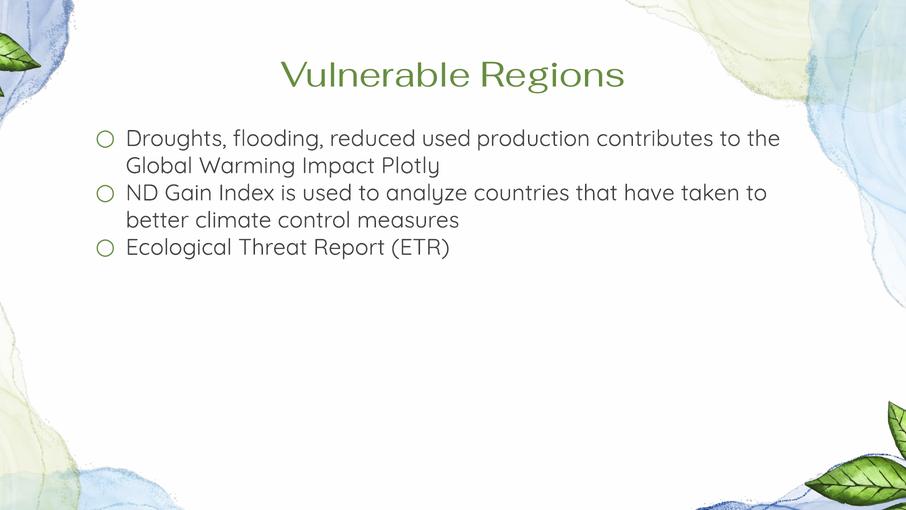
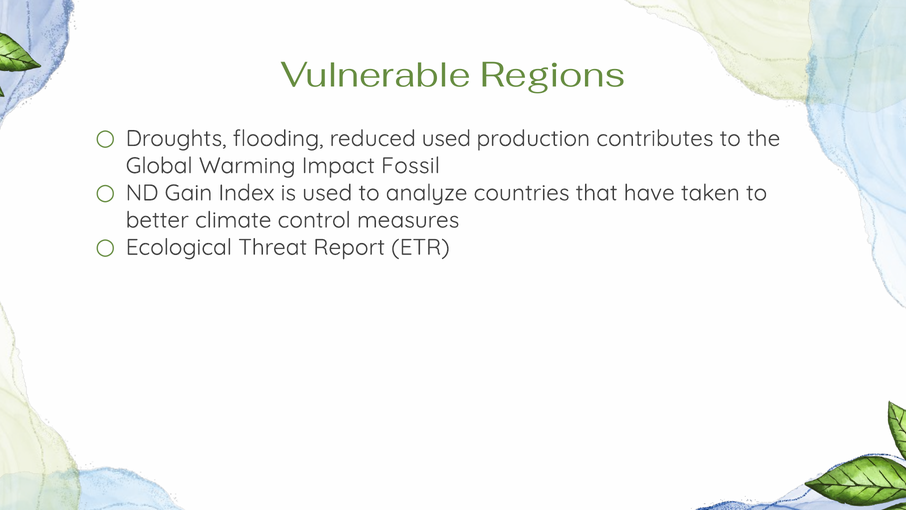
Plotly: Plotly -> Fossil (411, 166)
